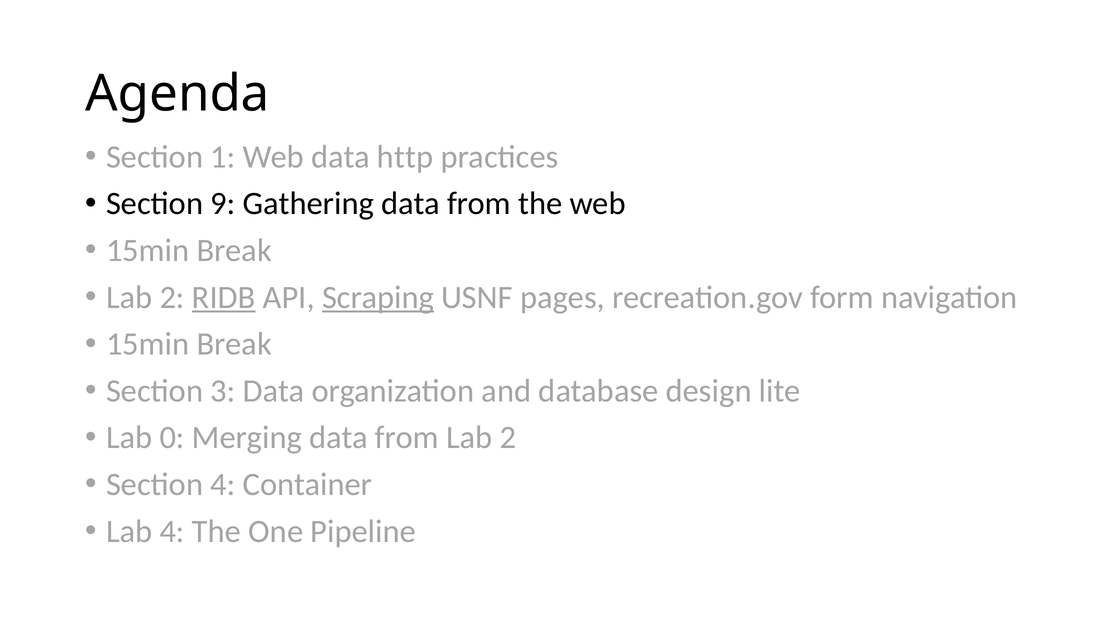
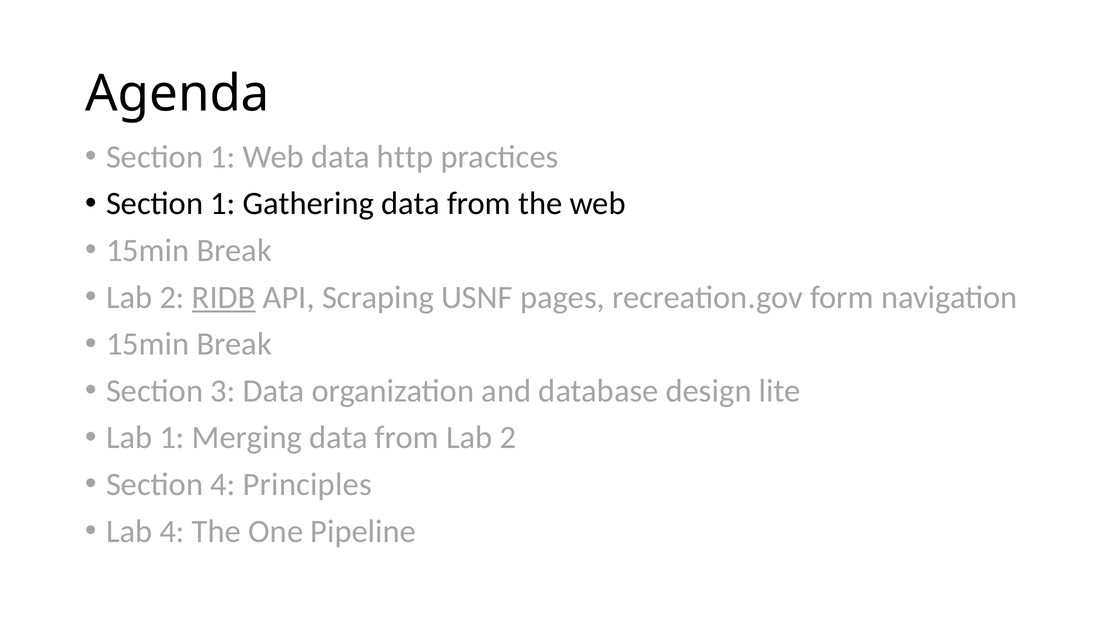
9: 9 -> 1 (223, 204)
Scraping underline: present -> none (378, 297)
Lab 0: 0 -> 1 (172, 438)
Container: Container -> Principles (307, 484)
